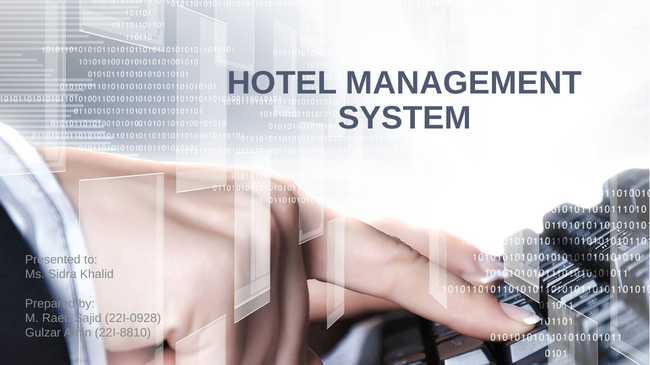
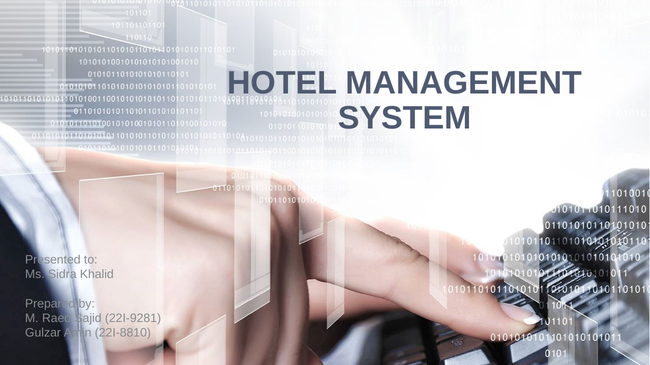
22I-0928: 22I-0928 -> 22I-9281 (133, 319)
